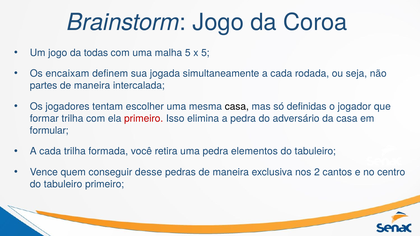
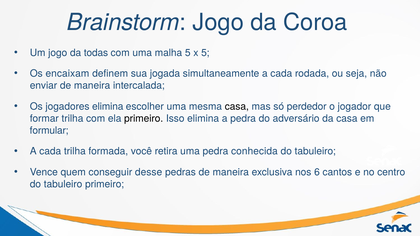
partes: partes -> enviar (43, 86)
jogadores tentam: tentam -> elimina (108, 106)
definidas: definidas -> perdedor (307, 106)
primeiro colour: red -> black (144, 119)
elementos: elementos -> conhecida (254, 151)
2: 2 -> 6 (317, 172)
